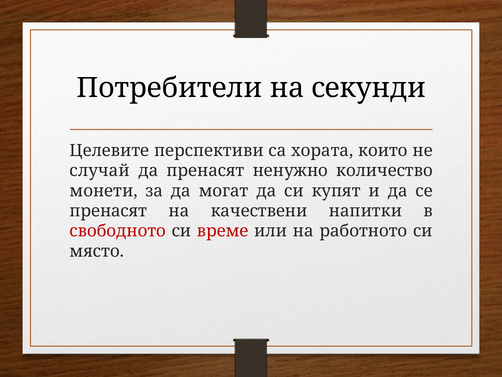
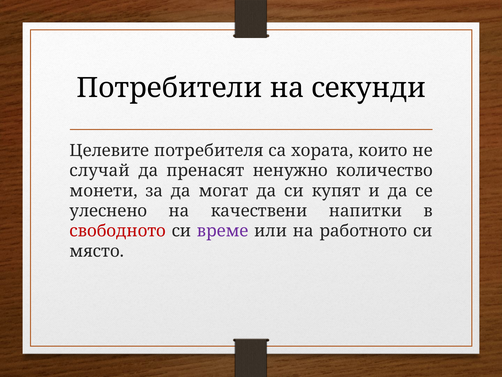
перспективи: перспективи -> потребителя (209, 150)
пренасят: пренасят -> улеснено (108, 211)
време colour: red -> purple (223, 231)
